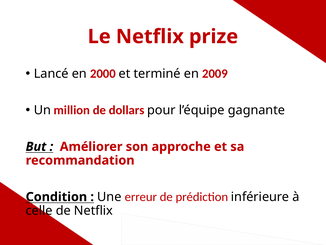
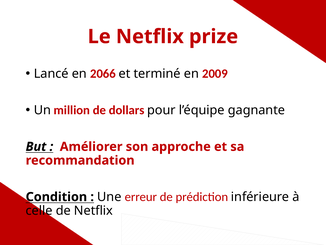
2000: 2000 -> 2066 (103, 73)
